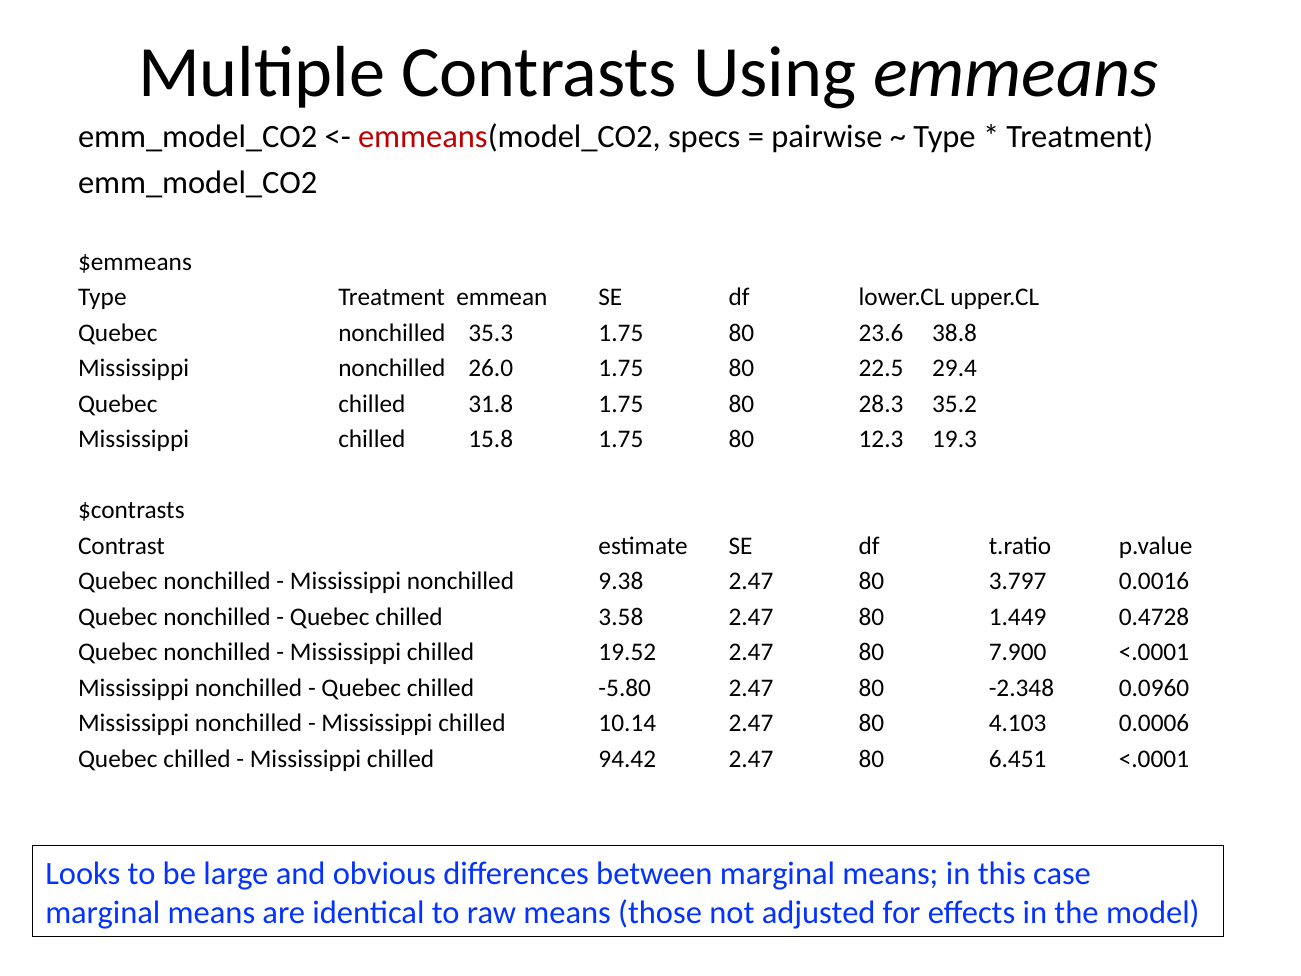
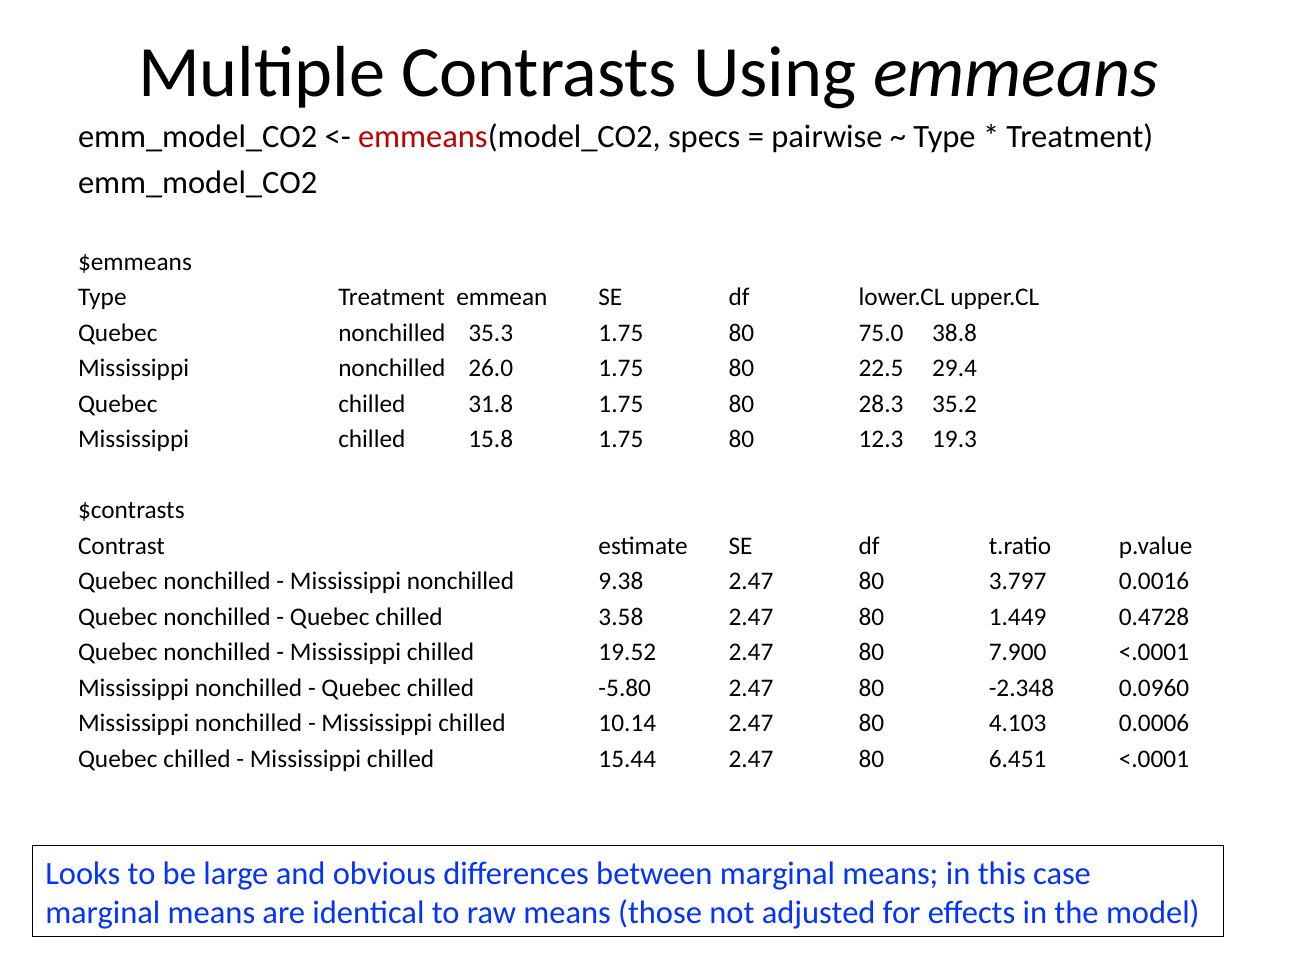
23.6: 23.6 -> 75.0 (881, 333)
94.42: 94.42 -> 15.44 (627, 759)
